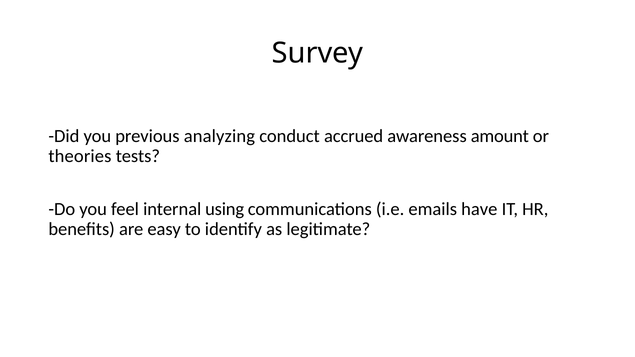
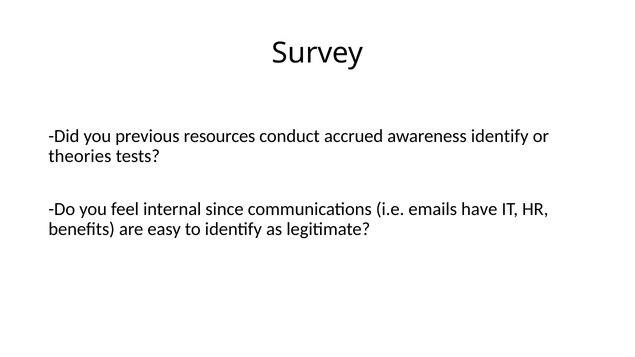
analyzing: analyzing -> resources (220, 136)
awareness amount: amount -> identify (500, 136)
using: using -> since (225, 209)
